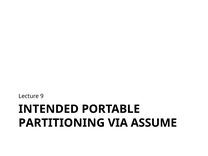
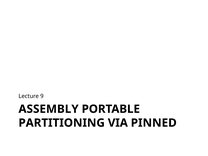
INTENDED: INTENDED -> ASSEMBLY (49, 109)
ASSUME: ASSUME -> PINNED (154, 123)
